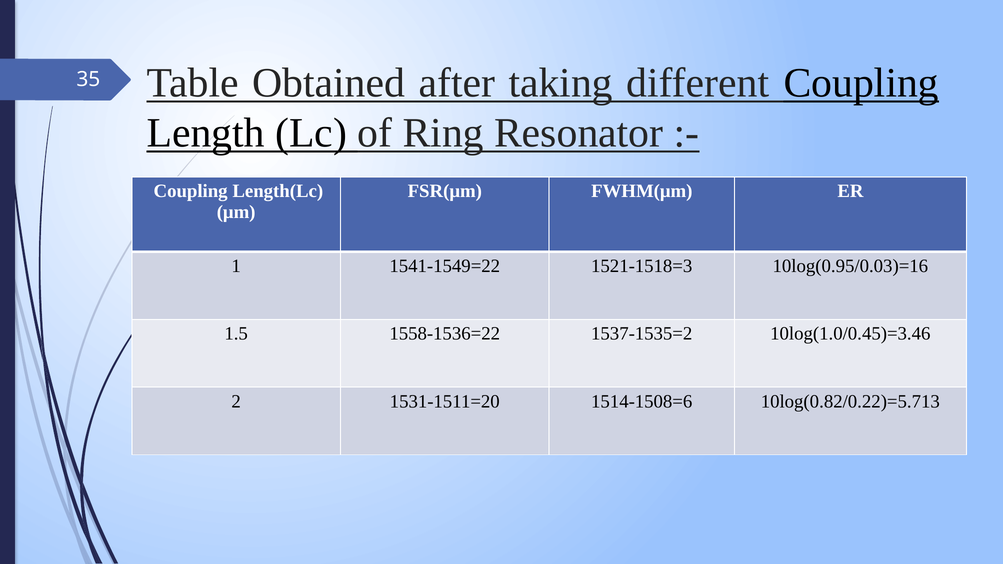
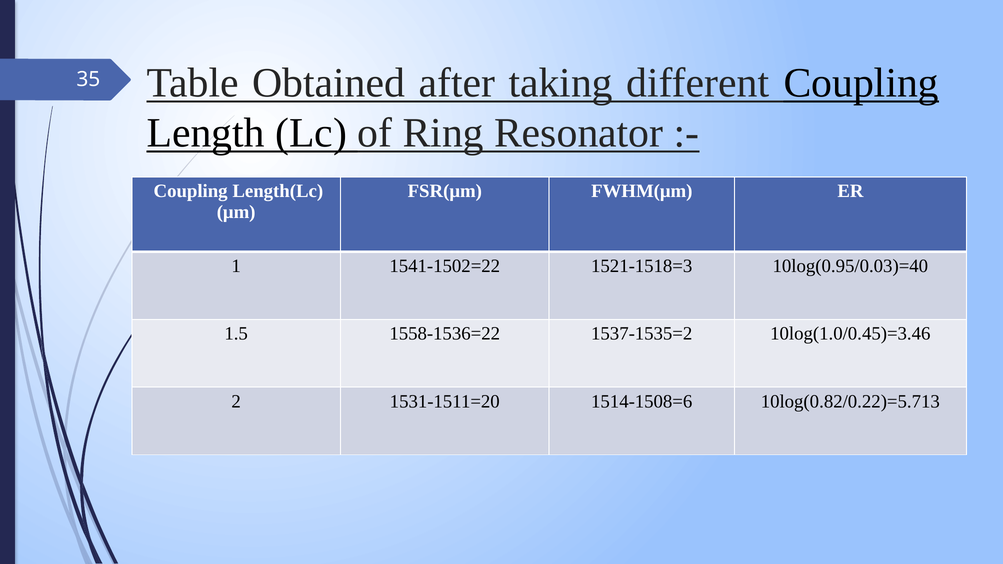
1541-1549=22: 1541-1549=22 -> 1541-1502=22 (445, 266)
10log(0.95/0.03)=16: 10log(0.95/0.03)=16 -> 10log(0.95/0.03)=40 (850, 266)
